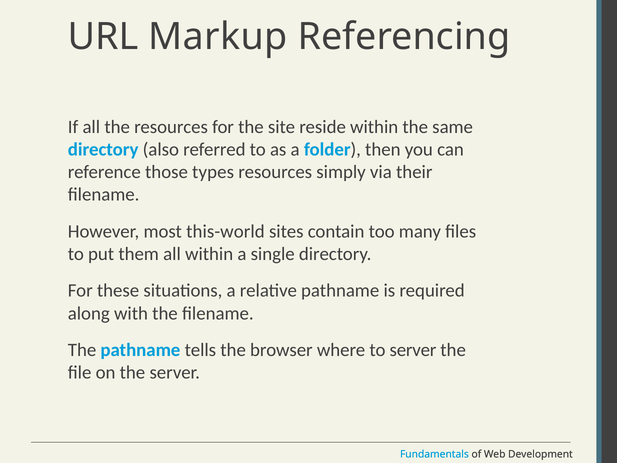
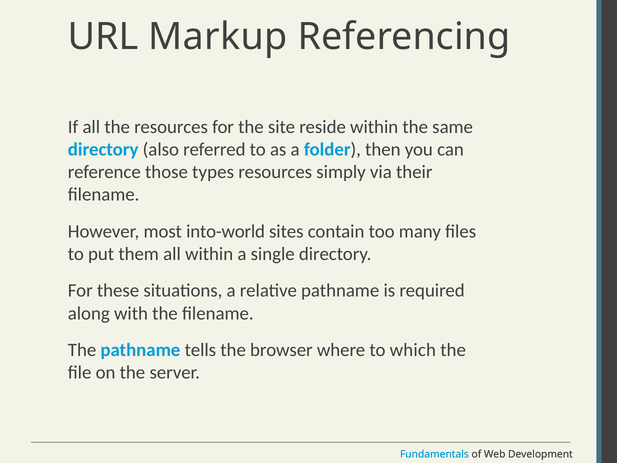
this-world: this-world -> into-world (226, 231)
to server: server -> which (413, 350)
